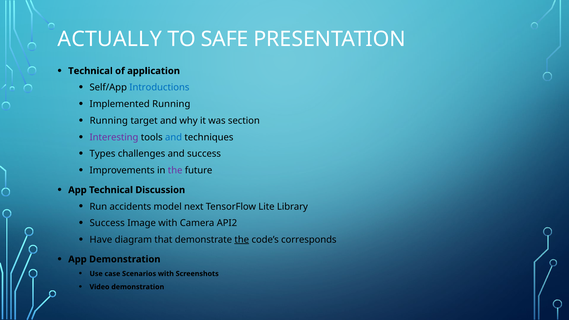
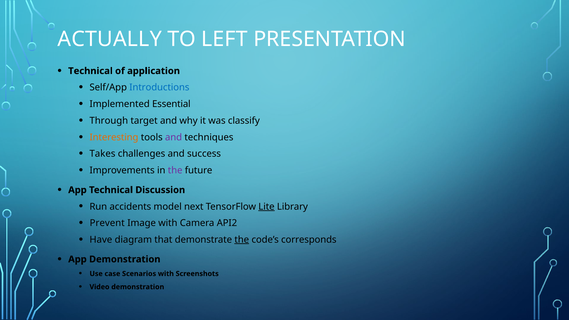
SAFE: SAFE -> LEFT (224, 39)
Implemented Running: Running -> Essential (171, 104)
Running: Running -> Through (109, 121)
section: section -> classify (244, 121)
Interesting colour: purple -> orange (114, 137)
and colour: blue -> purple (174, 137)
Types: Types -> Takes (102, 154)
Lite underline: none -> present (266, 207)
Success: Success -> Prevent (107, 223)
